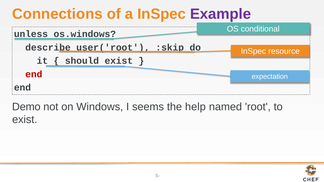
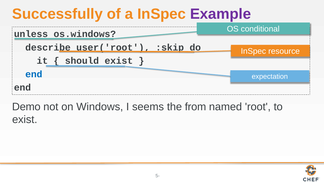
Connections: Connections -> Successfully (57, 14)
end colour: red -> blue (34, 74)
help: help -> from (196, 107)
